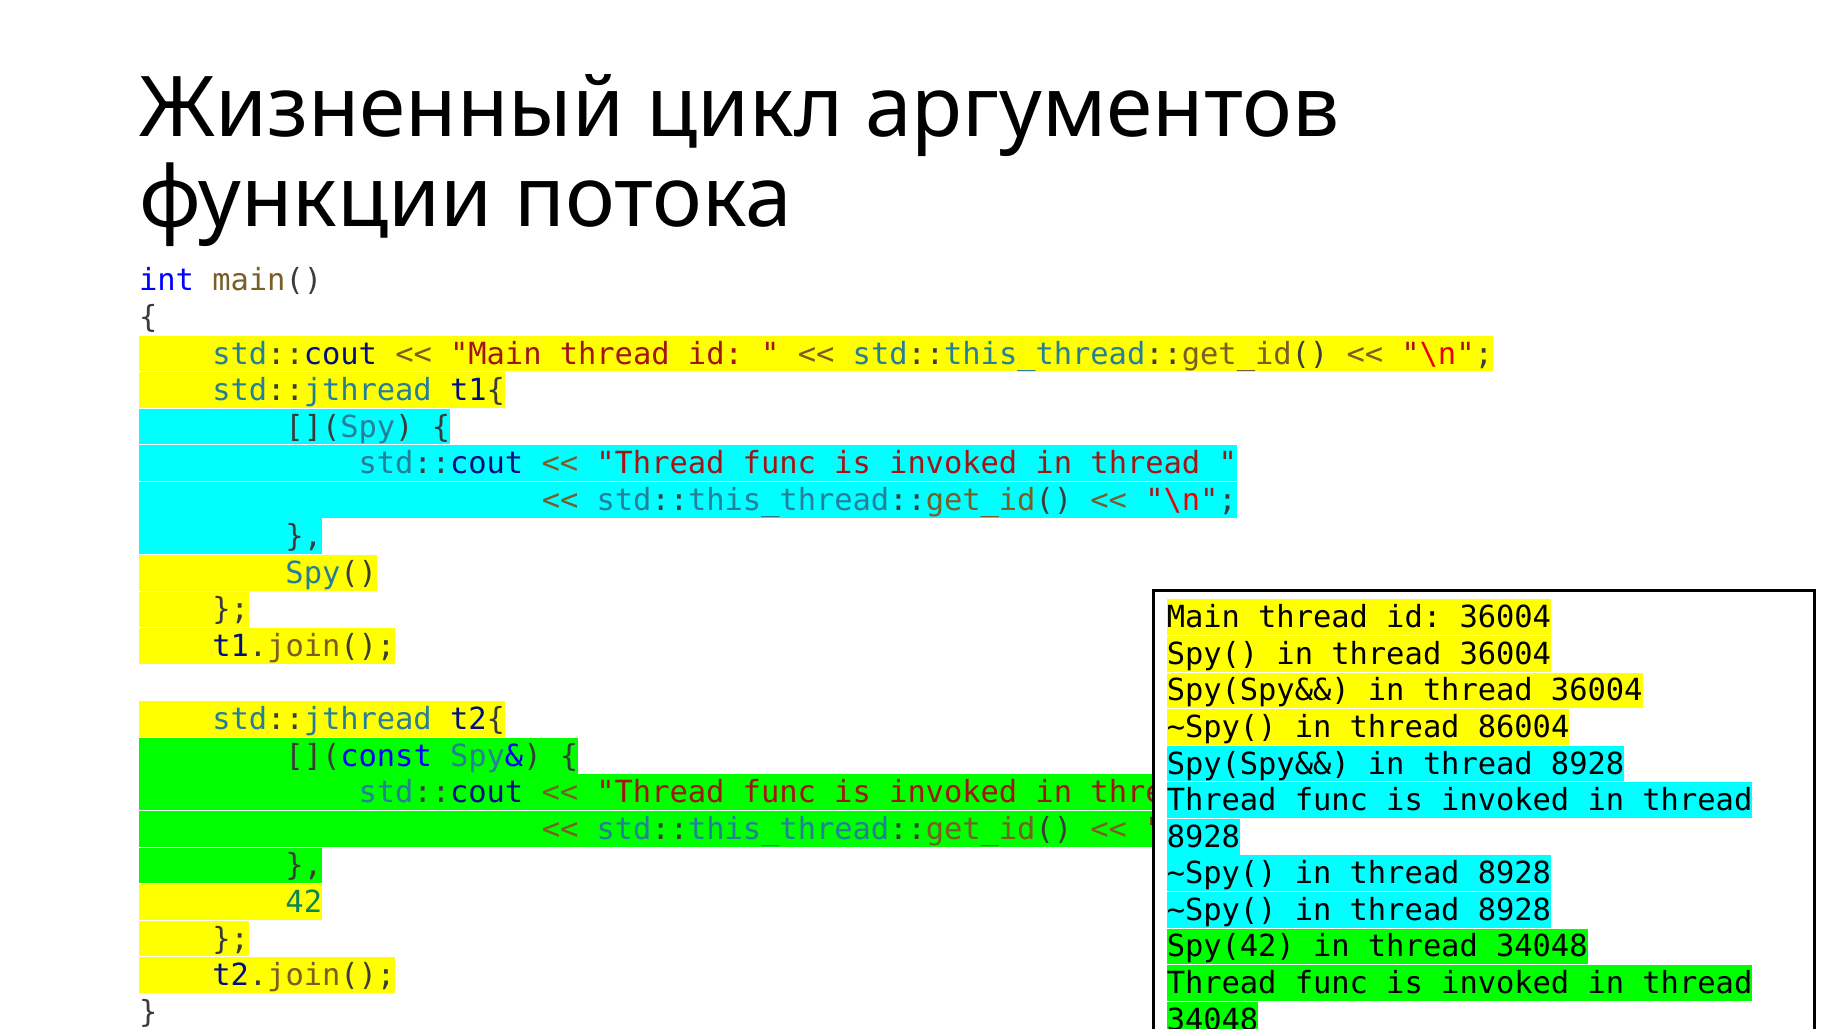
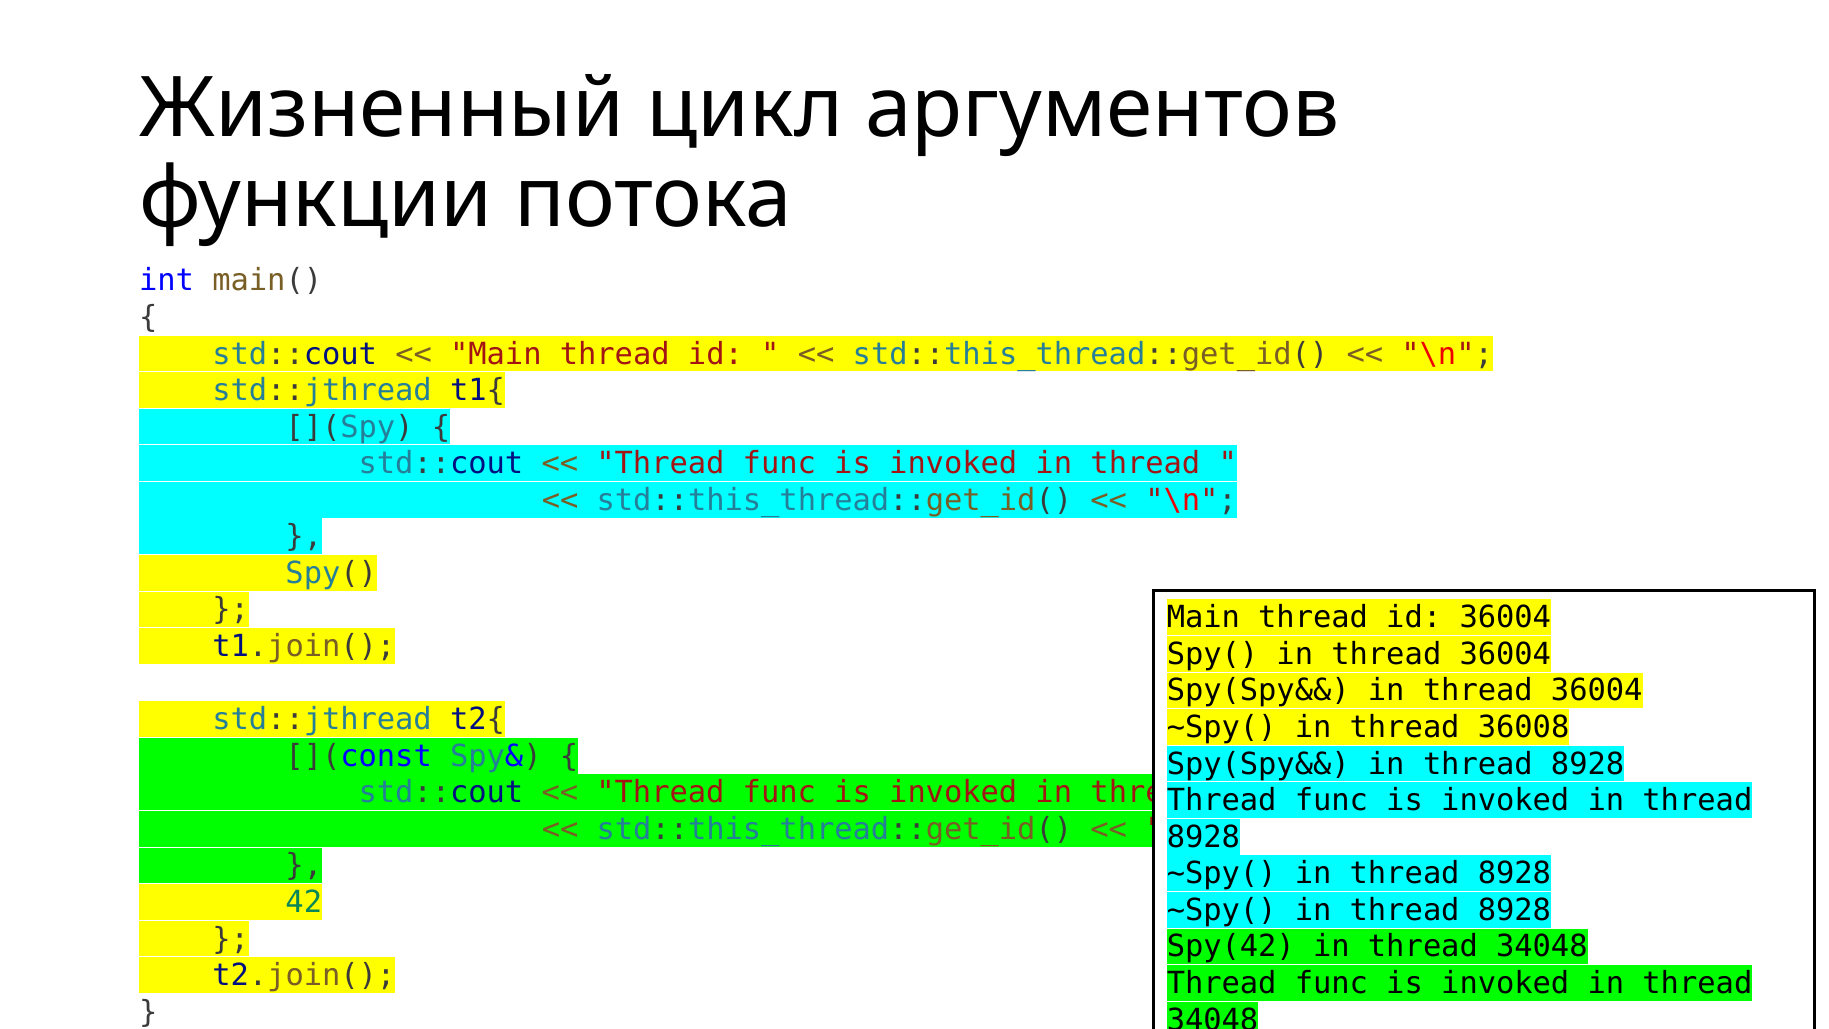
86004: 86004 -> 36008 (1524, 727)
